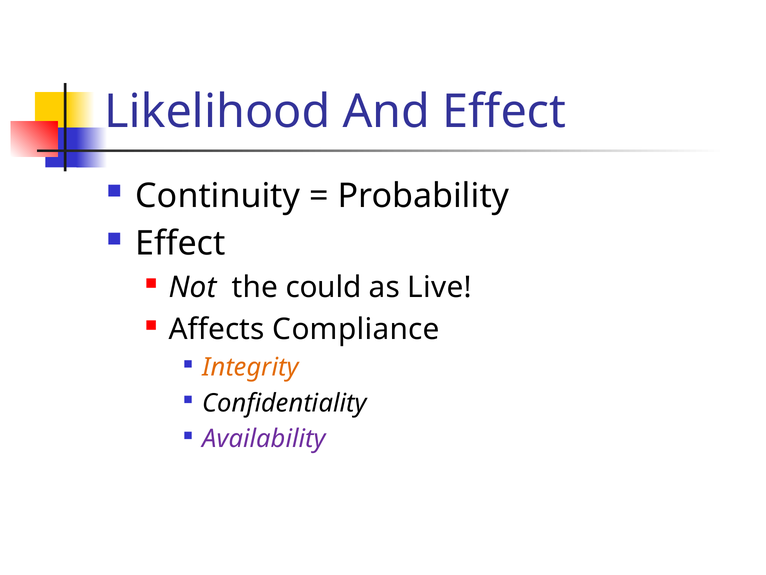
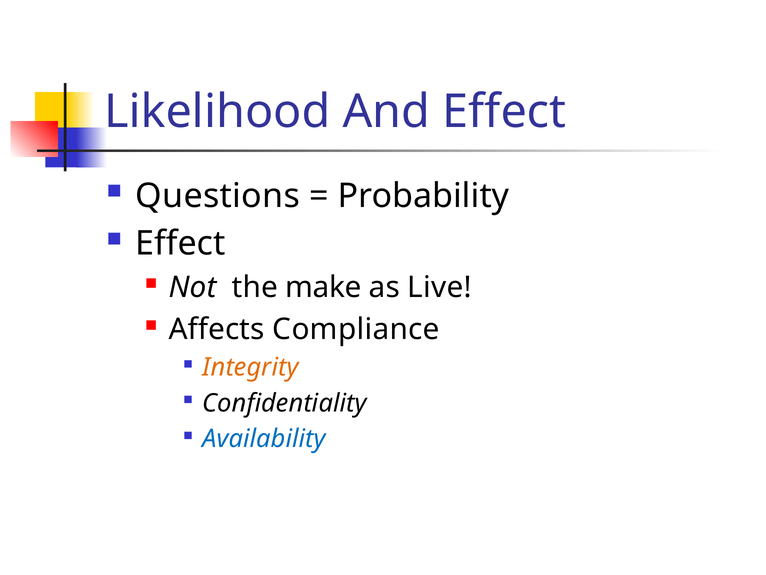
Continuity: Continuity -> Questions (218, 196)
could: could -> make (324, 287)
Availability colour: purple -> blue (264, 439)
